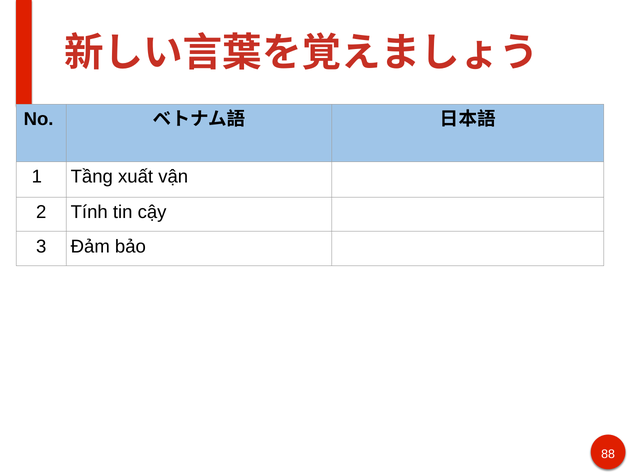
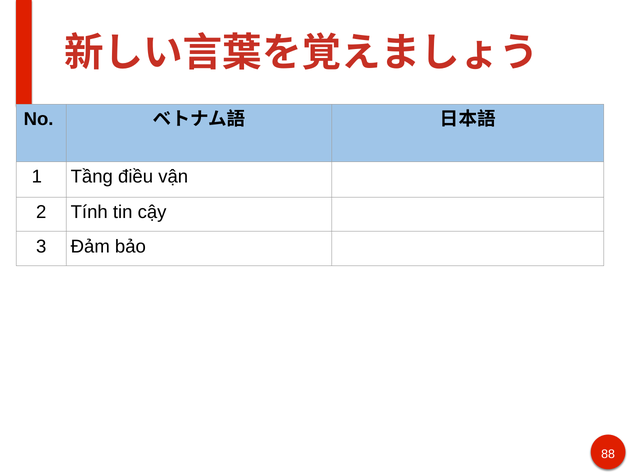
xuất: xuất -> điều (136, 177)
